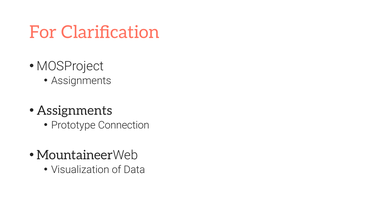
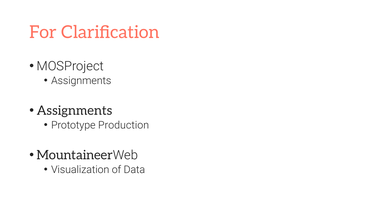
Connection: Connection -> Production (124, 125)
